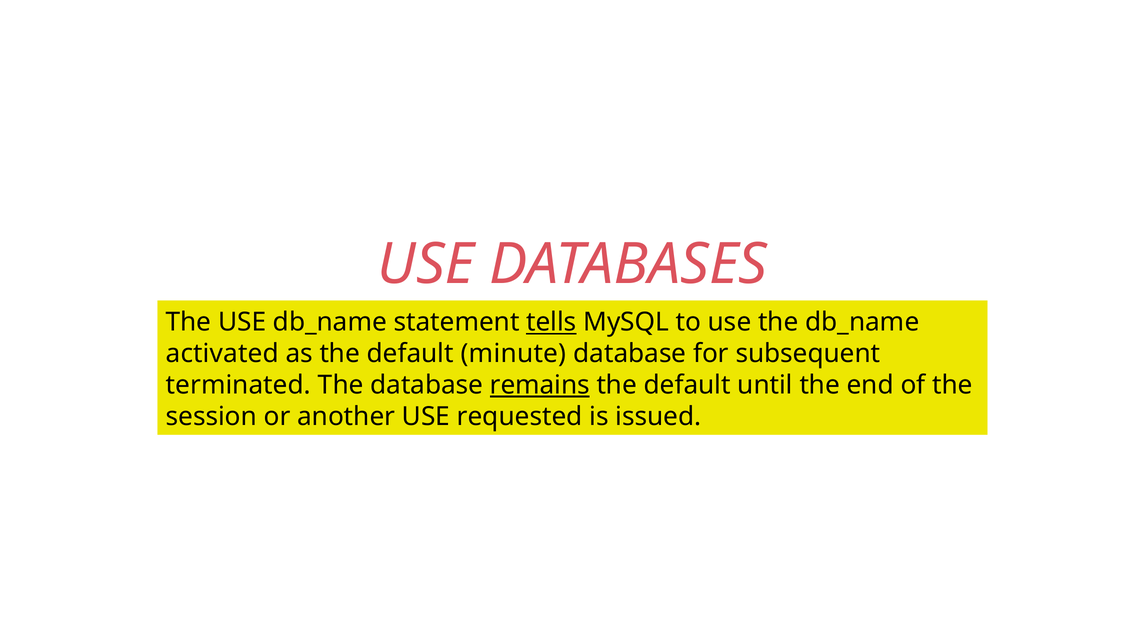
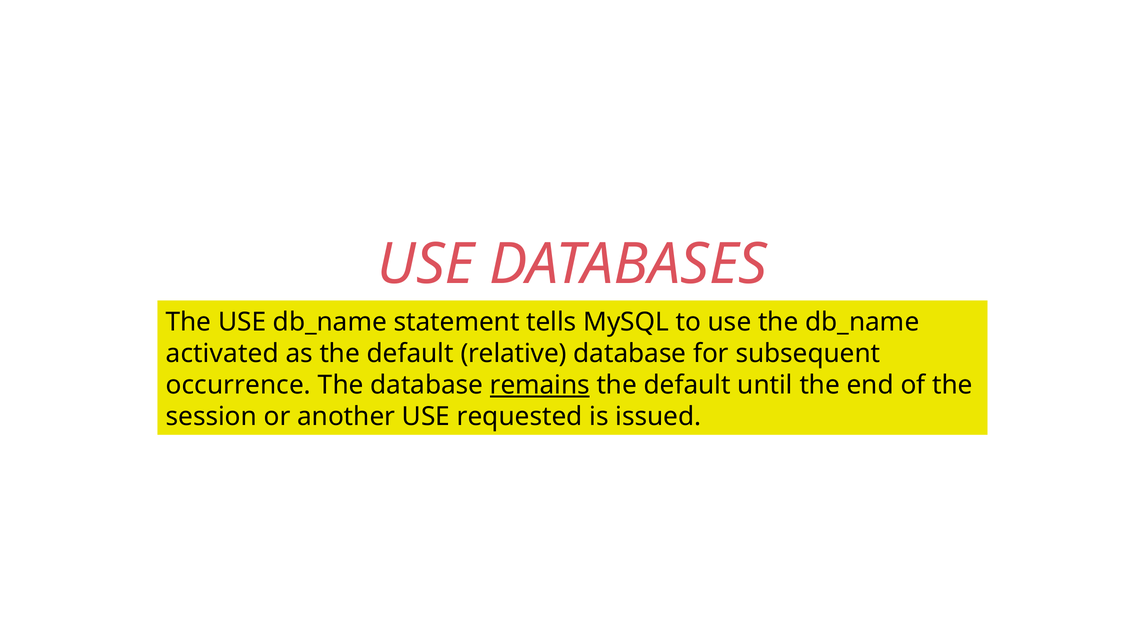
tells underline: present -> none (551, 322)
minute: minute -> relative (514, 354)
terminated: terminated -> occurrence (238, 385)
